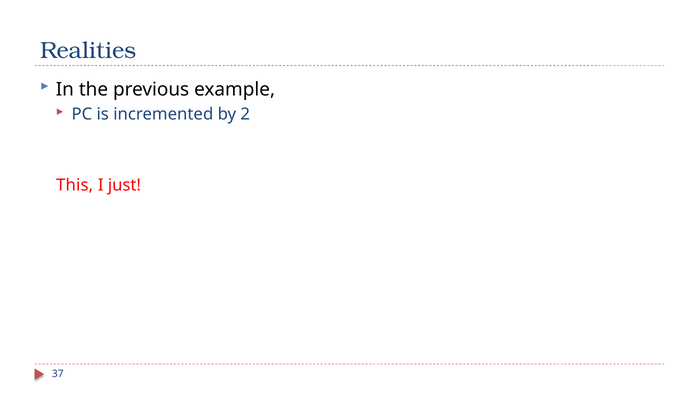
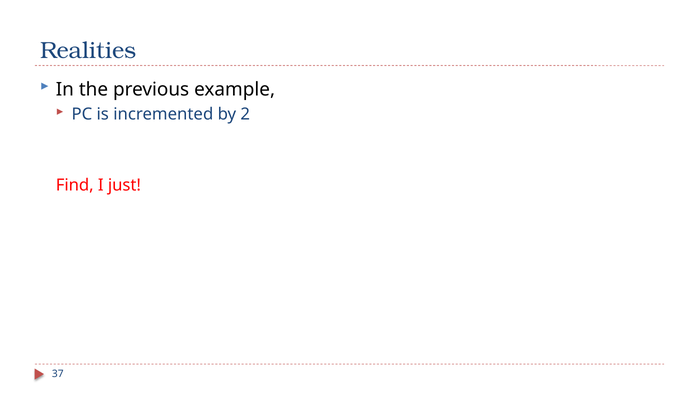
This: This -> Find (75, 185)
